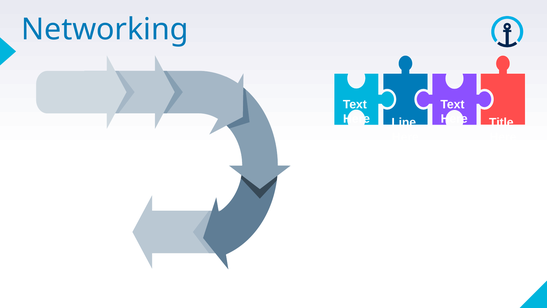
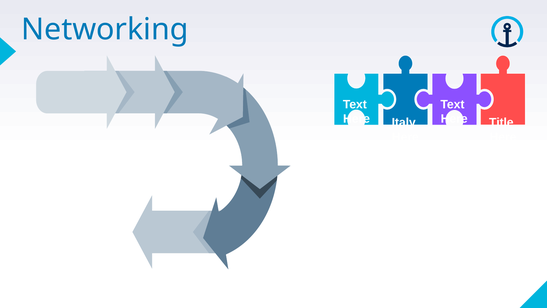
Line: Line -> Italy (404, 122)
